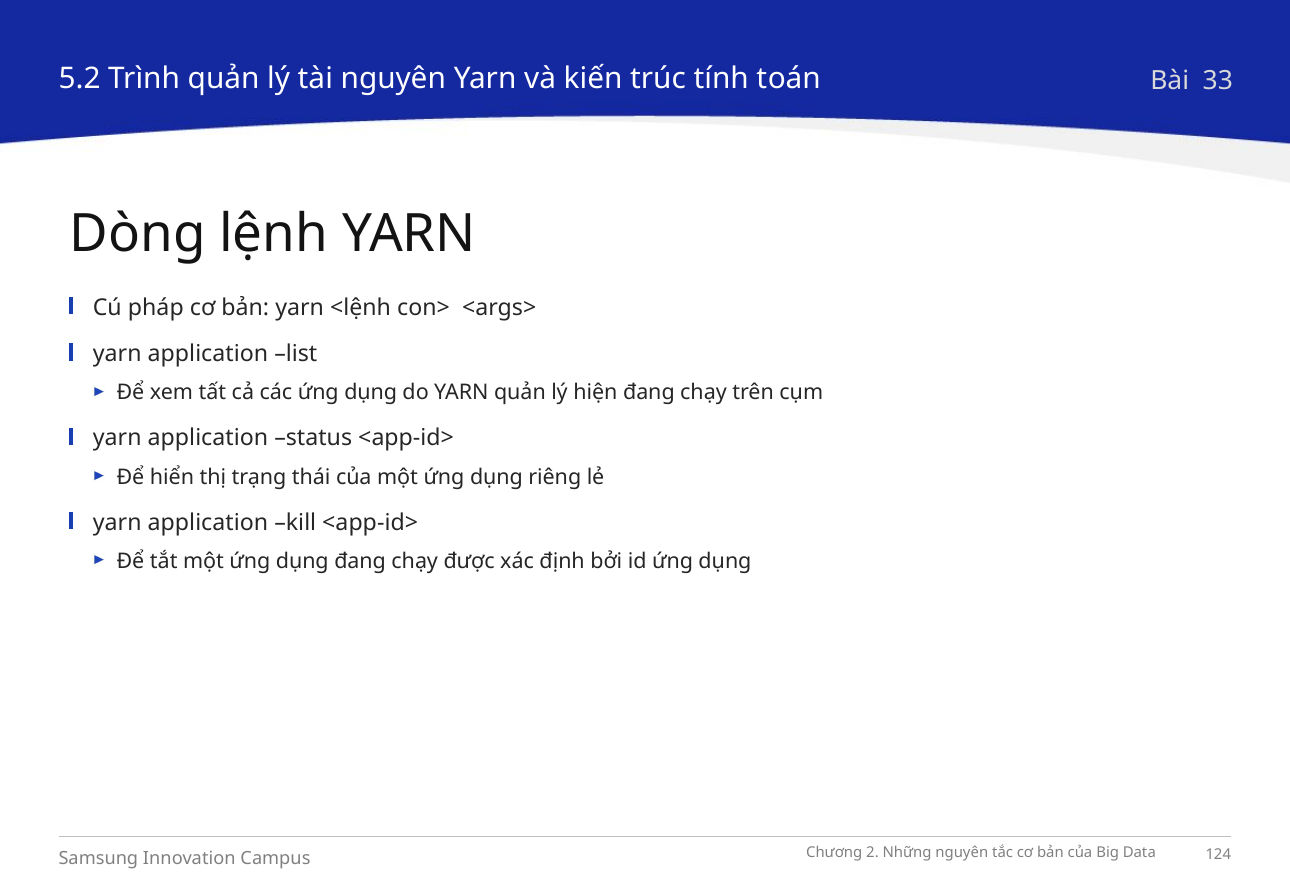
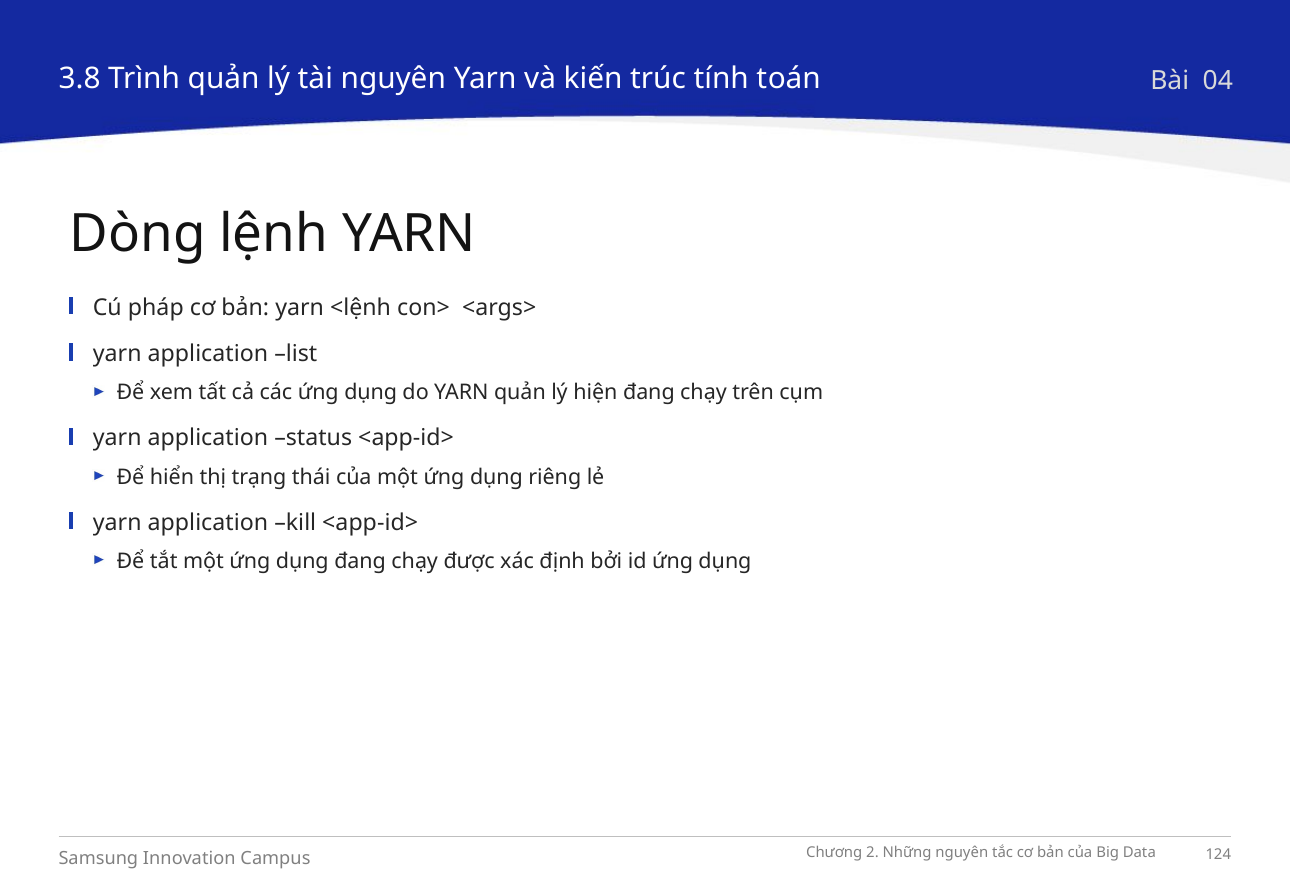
5.2: 5.2 -> 3.8 (80, 78)
33: 33 -> 04 (1218, 80)
